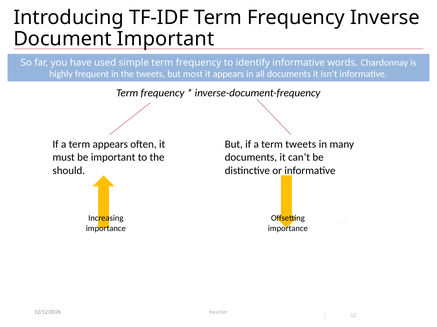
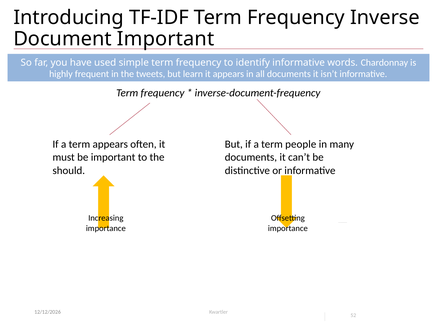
most: most -> learn (193, 74)
term tweets: tweets -> people (301, 145)
